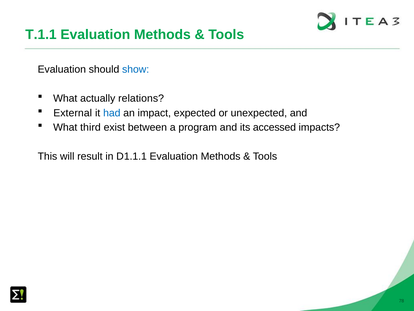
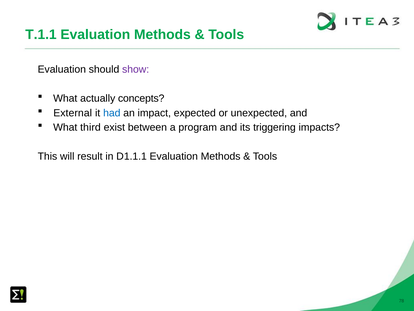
show colour: blue -> purple (136, 69)
relations: relations -> concepts (141, 98)
accessed: accessed -> triggering (274, 127)
